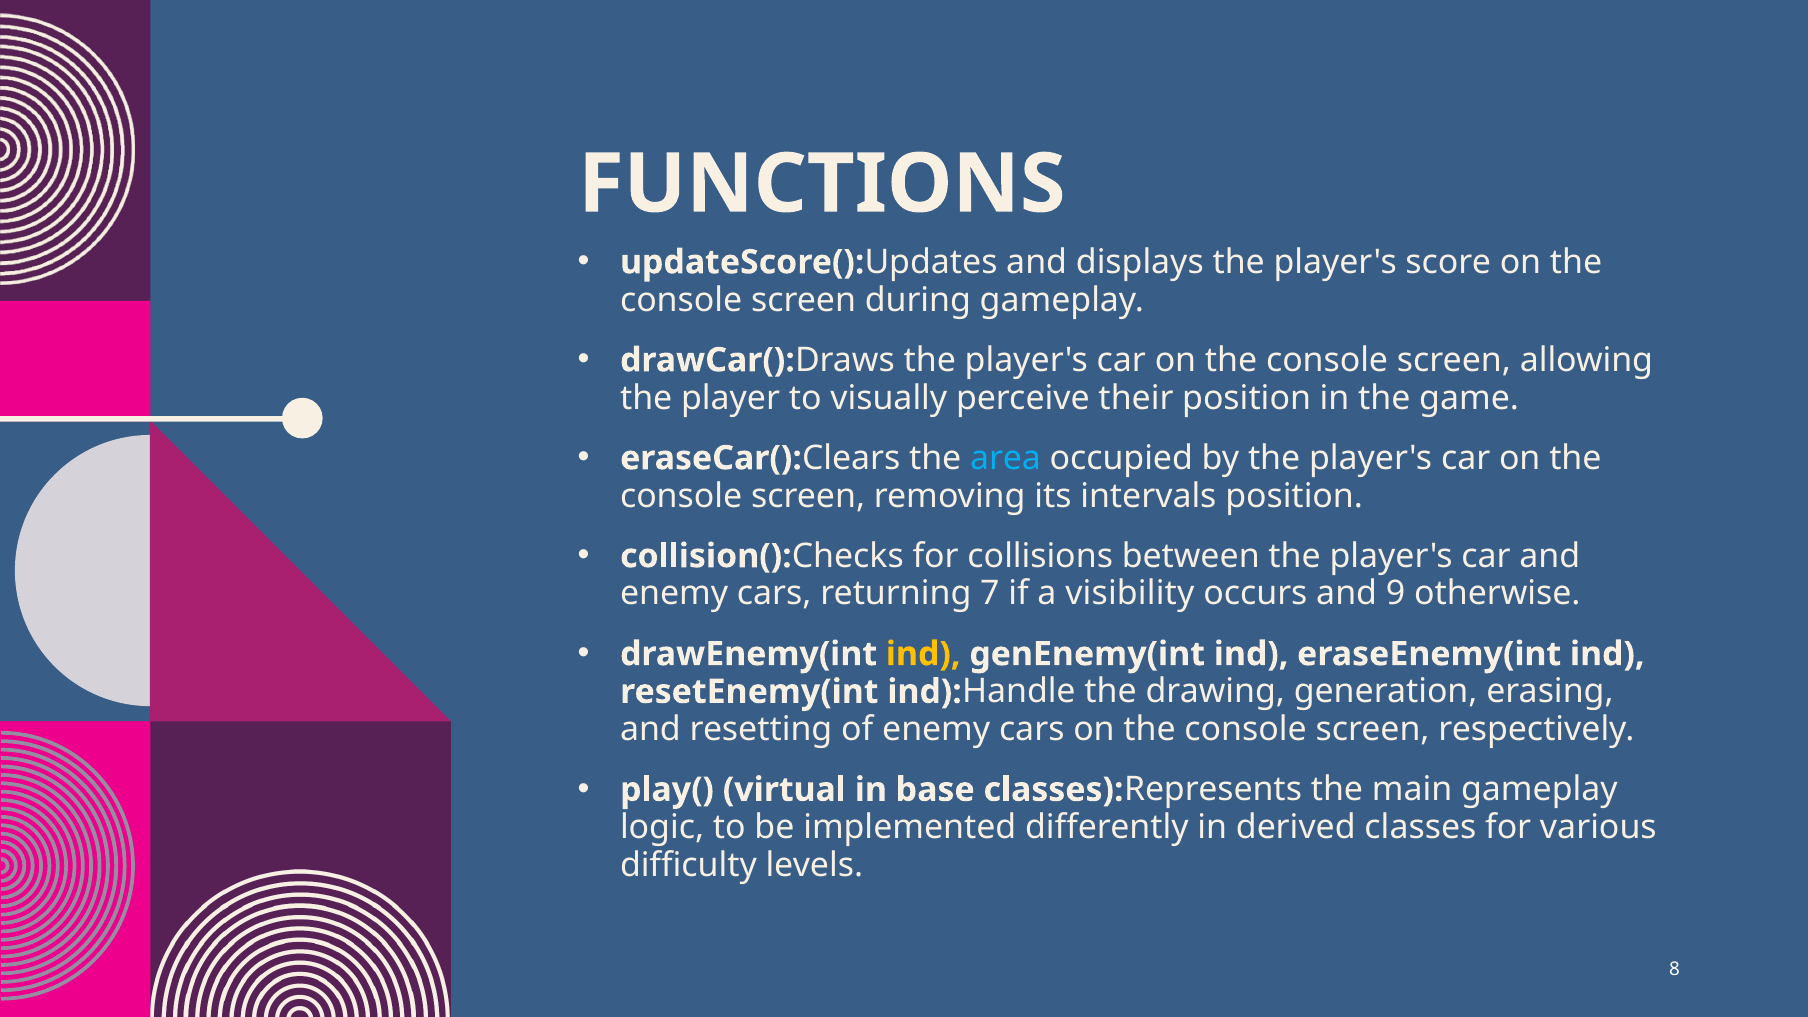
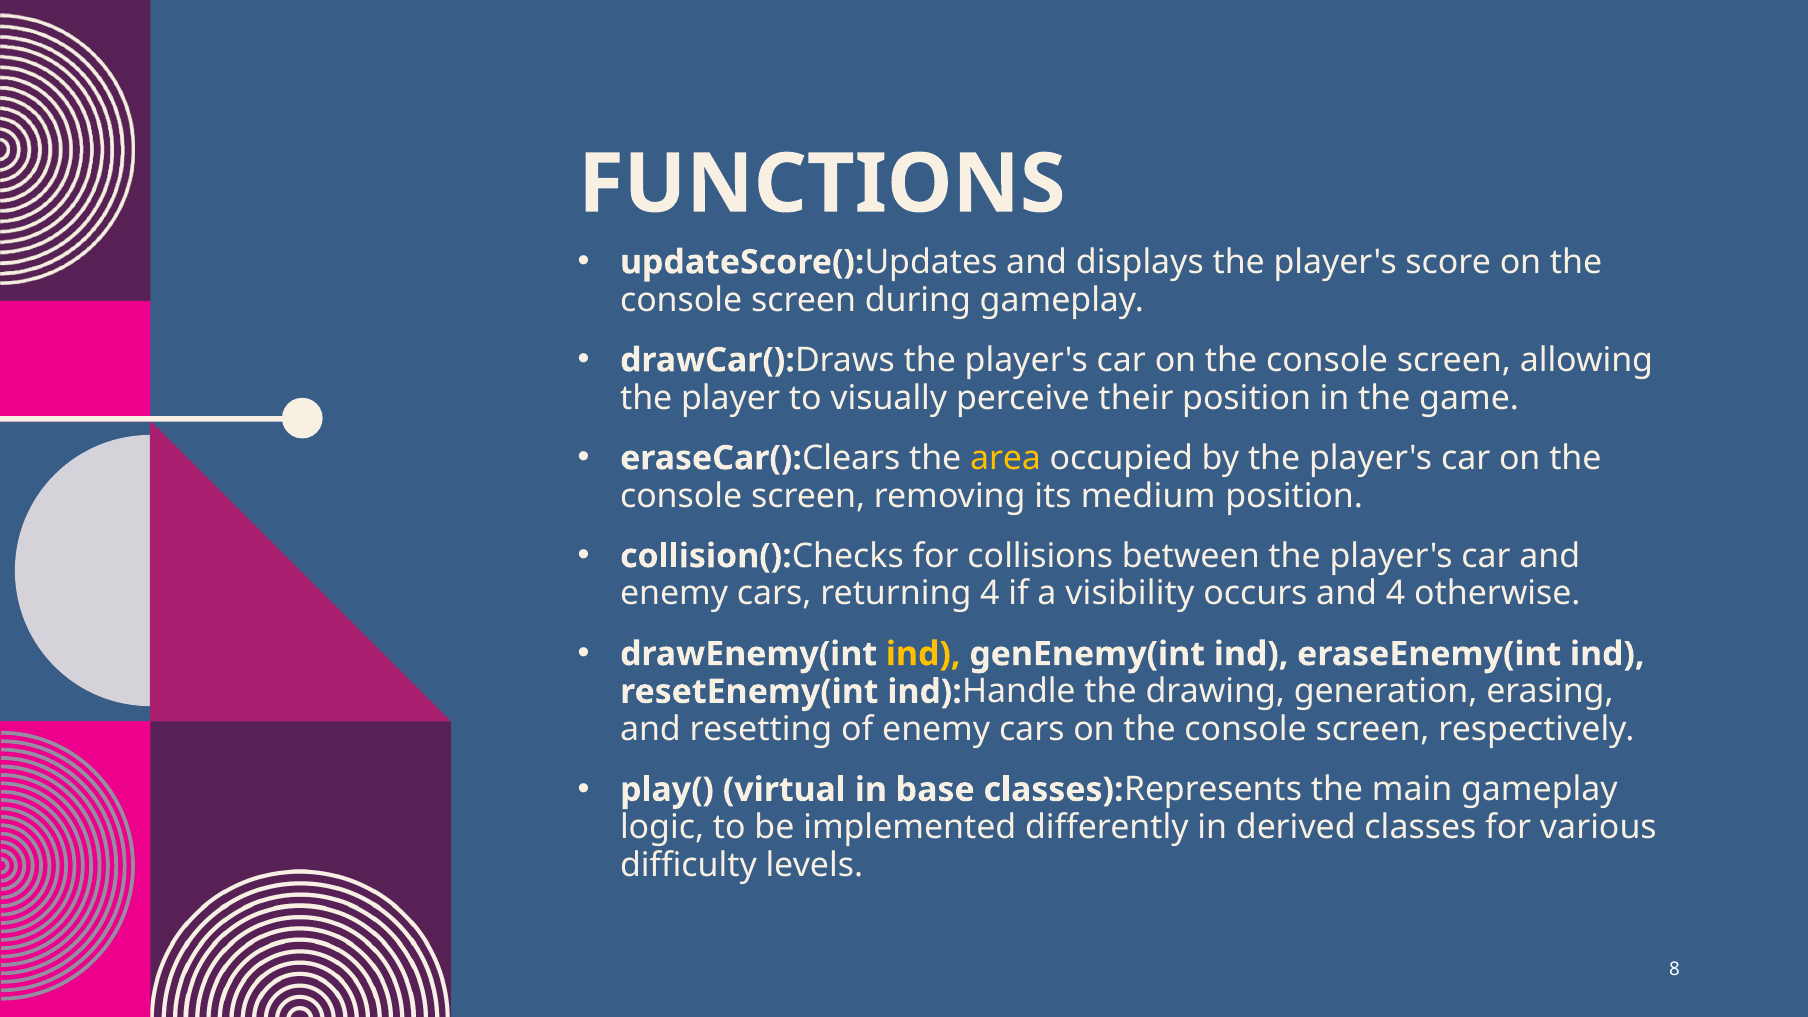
area colour: light blue -> yellow (1006, 458)
intervals: intervals -> medium (1148, 496)
returning 7: 7 -> 4 (990, 594)
and 9: 9 -> 4 (1396, 594)
